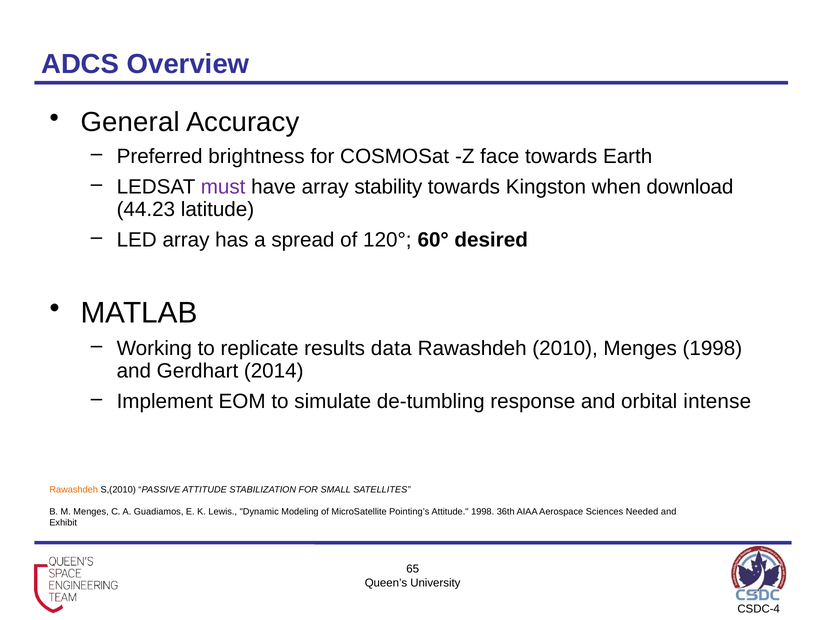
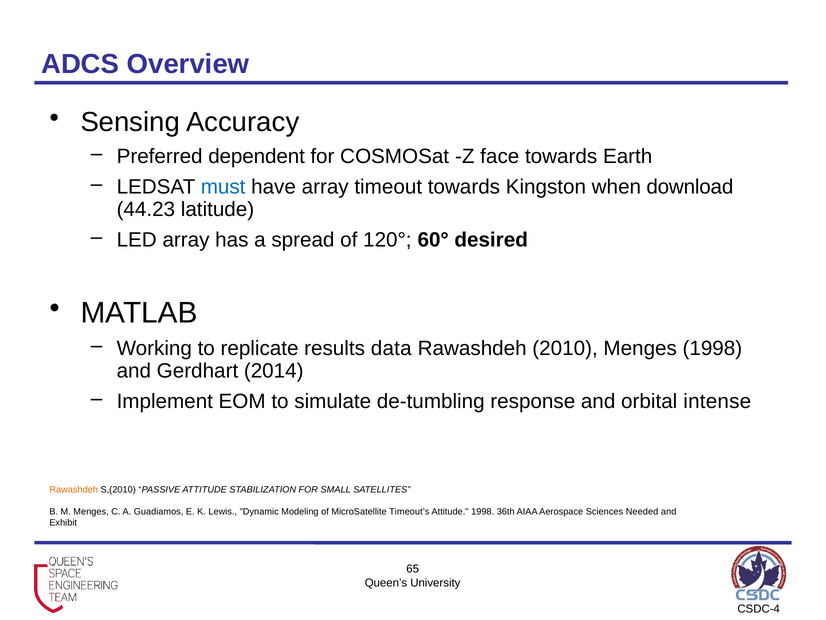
General: General -> Sensing (130, 122)
brightness: brightness -> dependent (257, 156)
must colour: purple -> blue (223, 187)
stability: stability -> timeout (388, 187)
Pointing’s: Pointing’s -> Timeout’s (409, 511)
